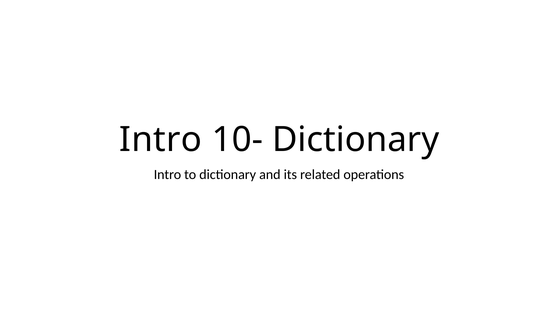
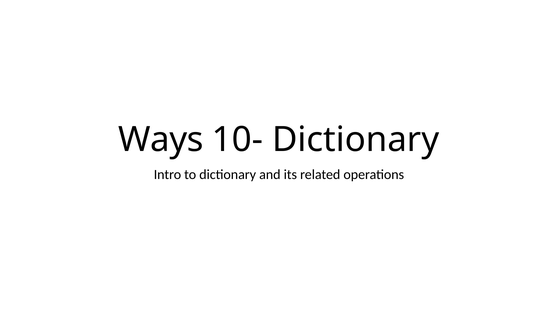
Intro: Intro -> Ways (161, 139)
